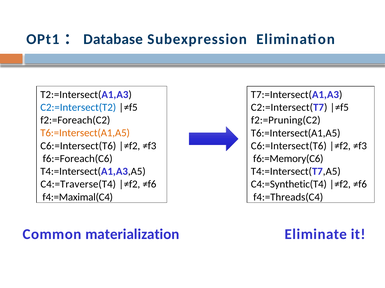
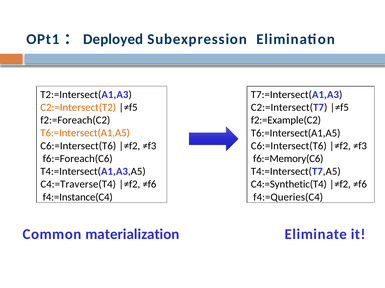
Database: Database -> Deployed (113, 39)
C2:=Intersect(T2 colour: blue -> orange (78, 108)
f2:=Pruning(C2: f2:=Pruning(C2 -> f2:=Example(C2 (286, 121)
f4:=Maximal(C4: f4:=Maximal(C4 -> f4:=Instance(C4 (78, 198)
f4:=Threads(C4: f4:=Threads(C4 -> f4:=Queries(C4 (288, 198)
